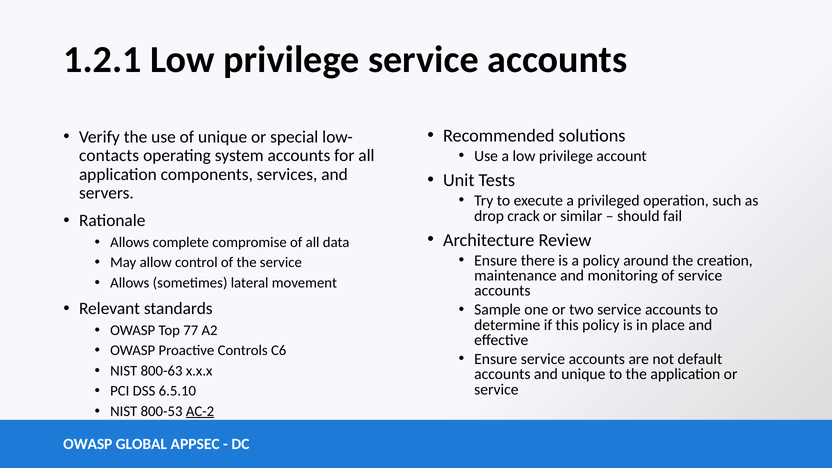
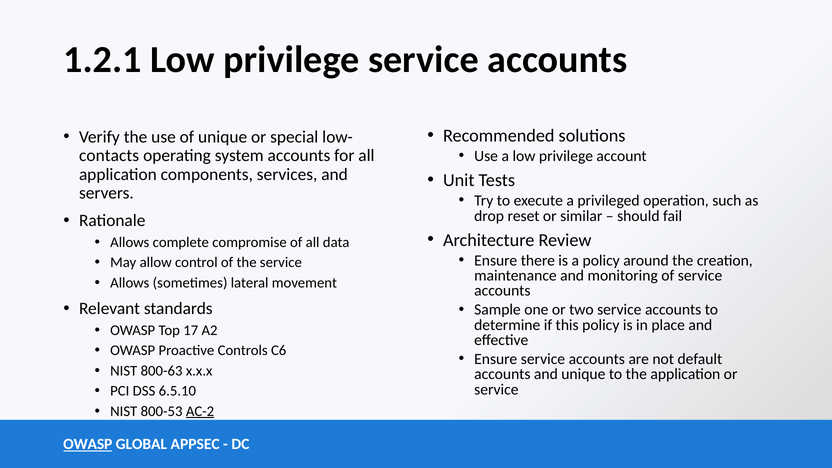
crack: crack -> reset (524, 216)
77: 77 -> 17 (191, 330)
OWASP underline: none -> present (88, 444)
